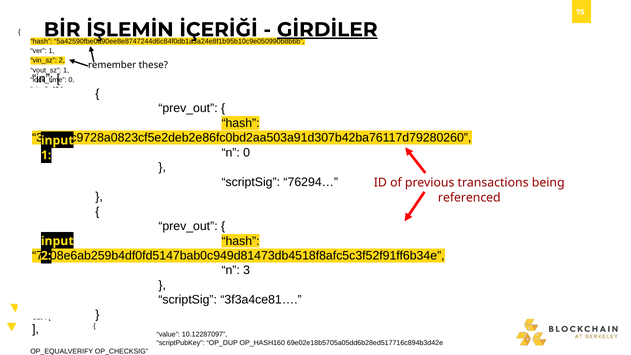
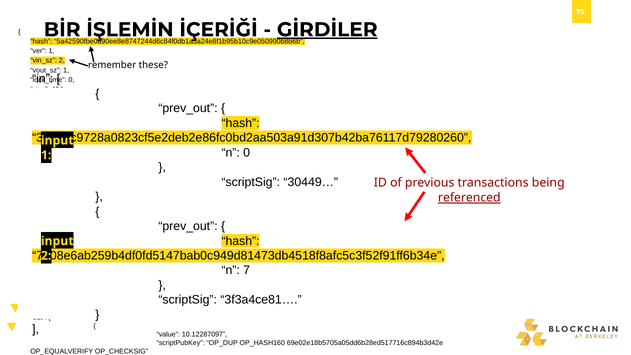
76294…: 76294… -> 30449… (311, 182)
referenced underline: none -> present (469, 198)
3: 3 -> 7 (247, 270)
